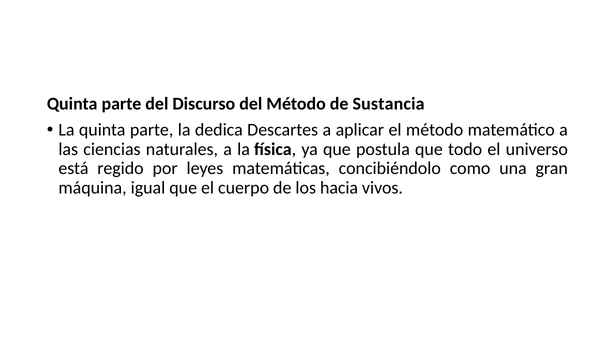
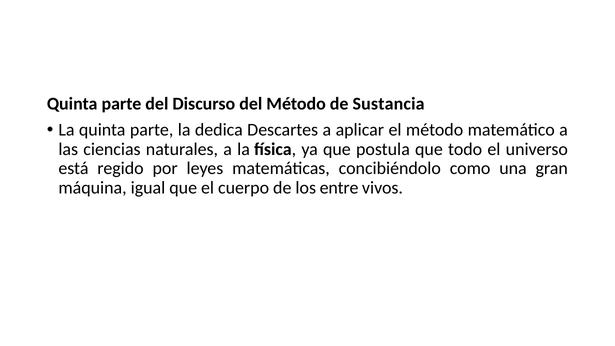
hacia: hacia -> entre (339, 188)
